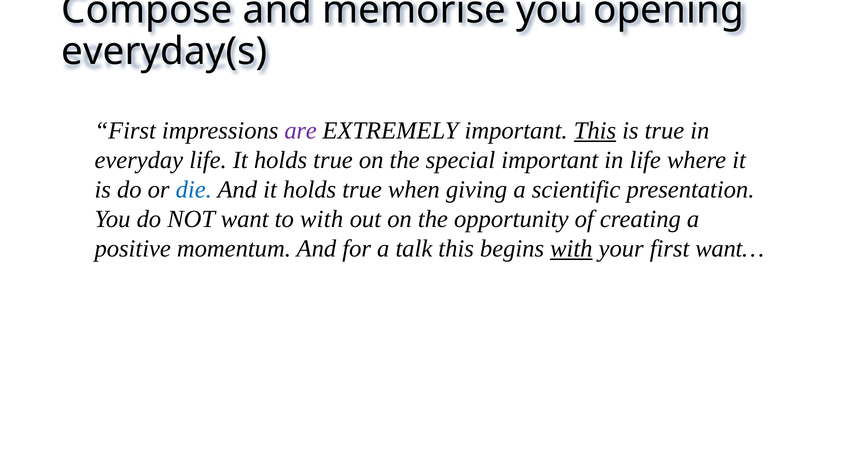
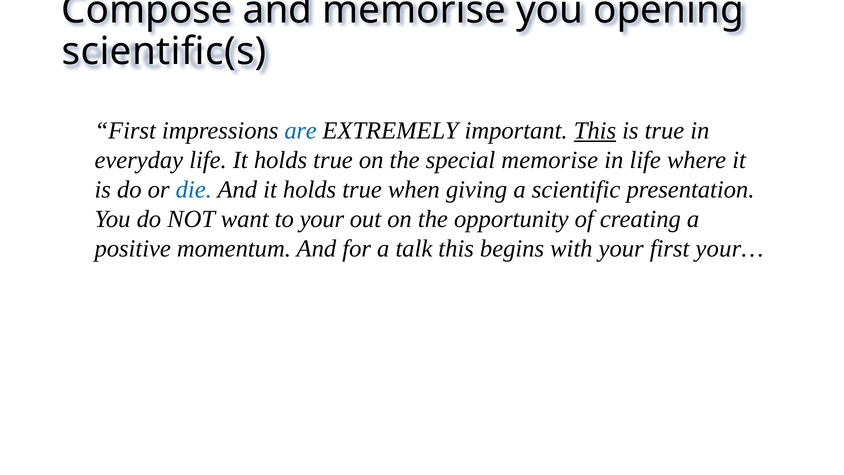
everyday(s: everyday(s -> scientific(s (164, 52)
are colour: purple -> blue (301, 130)
special important: important -> memorise (550, 160)
to with: with -> your (322, 219)
with underline: present -> none (571, 249)
want…: want… -> your… (729, 249)
